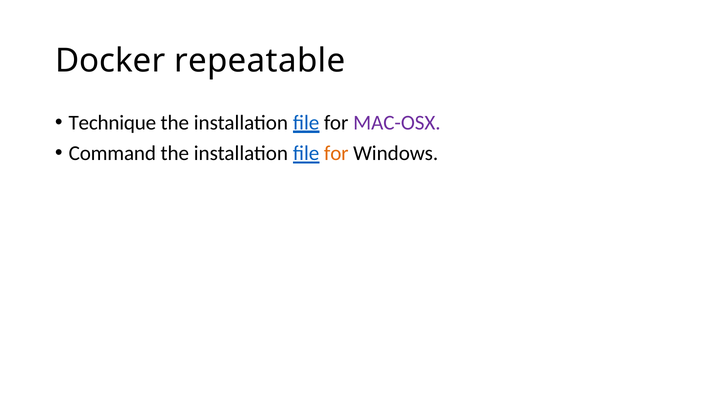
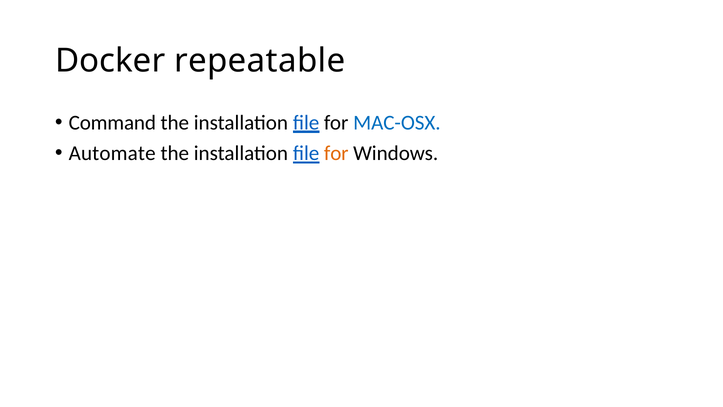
Technique: Technique -> Command (112, 123)
MAC-OSX colour: purple -> blue (397, 123)
Command: Command -> Automate (112, 153)
